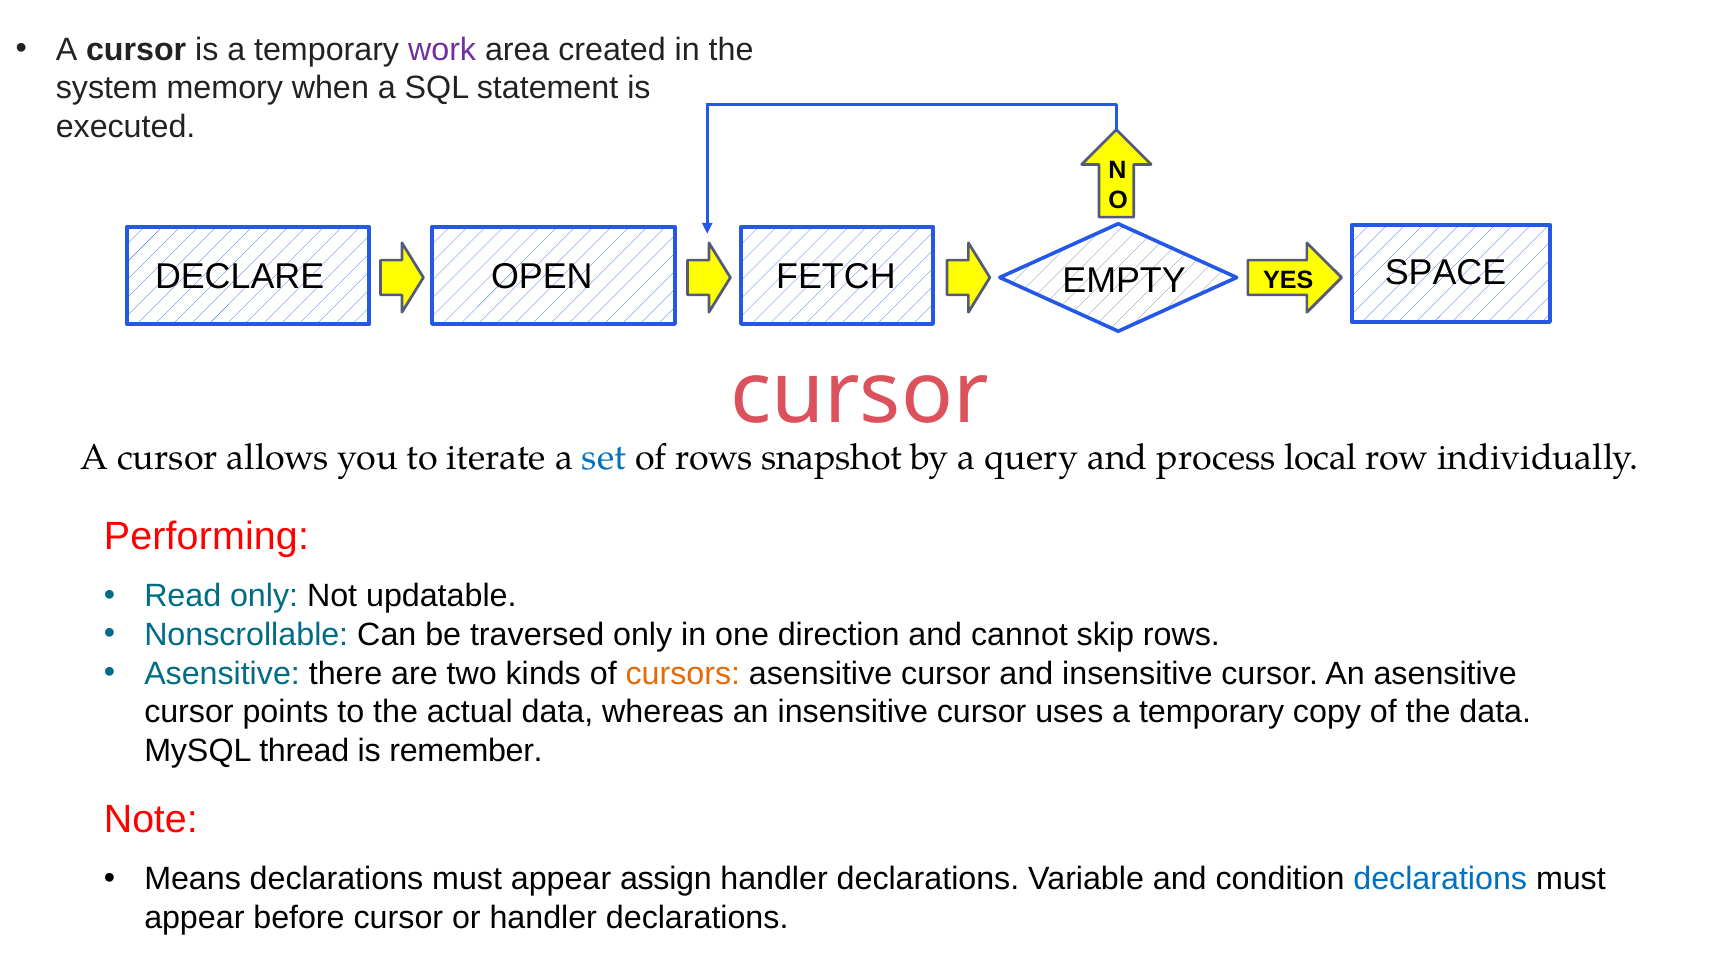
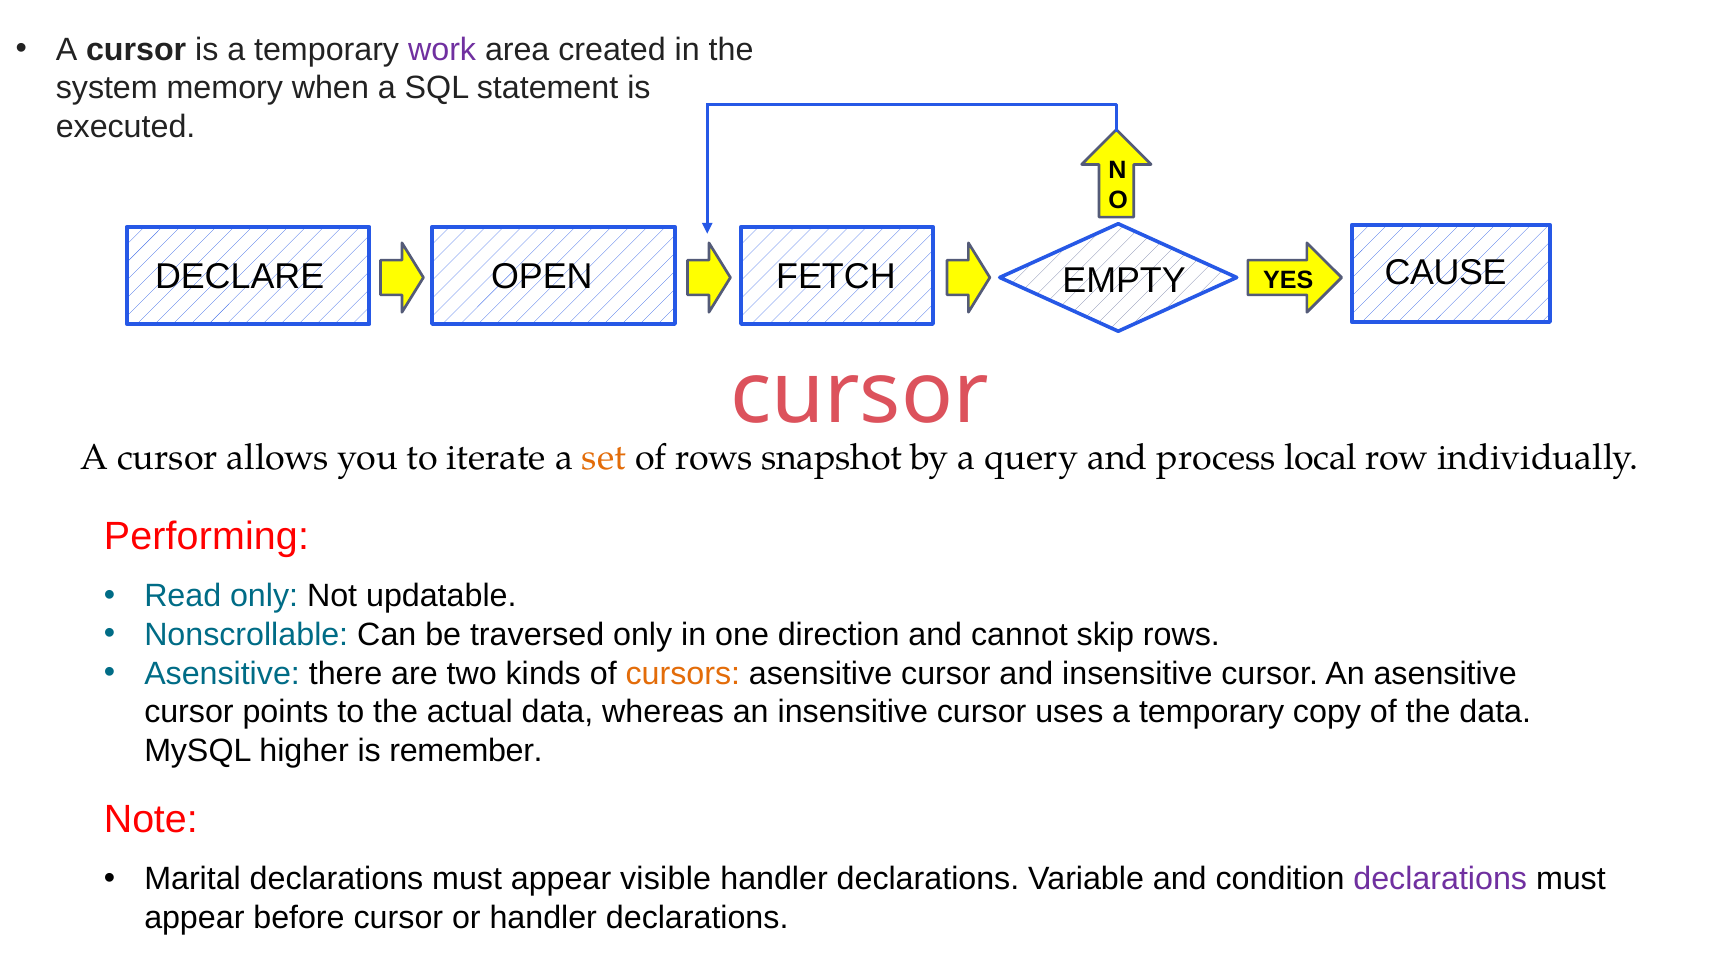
SPACE: SPACE -> CAUSE (1446, 273)
set colour: blue -> orange (604, 458)
thread: thread -> higher (304, 751)
Means: Means -> Marital (193, 879)
assign: assign -> visible (666, 879)
declarations colour: blue -> purple (1440, 879)
